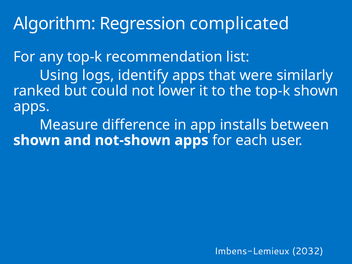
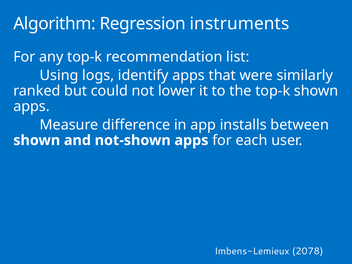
complicated: complicated -> instruments (239, 24)
2032: 2032 -> 2078 (308, 251)
